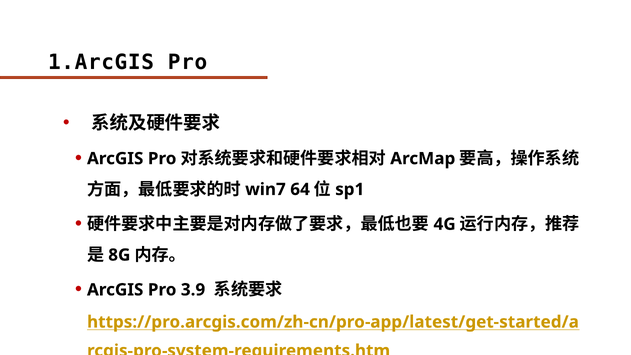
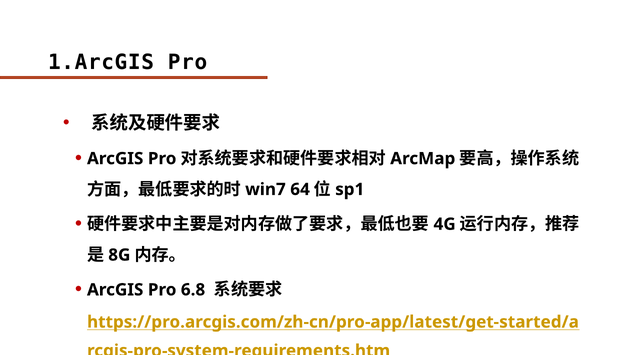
3.9: 3.9 -> 6.8 (193, 290)
